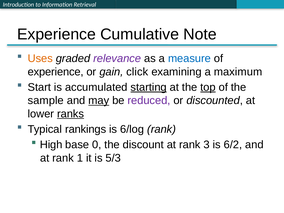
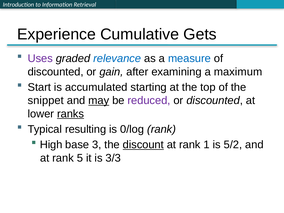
Note: Note -> Gets (200, 34)
Uses colour: orange -> purple (40, 59)
relevance colour: purple -> blue (117, 59)
experience: experience -> discounted (56, 72)
click: click -> after (137, 72)
starting underline: present -> none (149, 87)
top underline: present -> none (208, 87)
sample: sample -> snippet (46, 101)
rankings: rankings -> resulting (86, 129)
6/log: 6/log -> 0/log (132, 129)
0: 0 -> 3 (97, 145)
discount underline: none -> present (143, 145)
3: 3 -> 1 (207, 145)
6/2: 6/2 -> 5/2 (233, 145)
1: 1 -> 5 (80, 158)
5/3: 5/3 -> 3/3 (113, 158)
